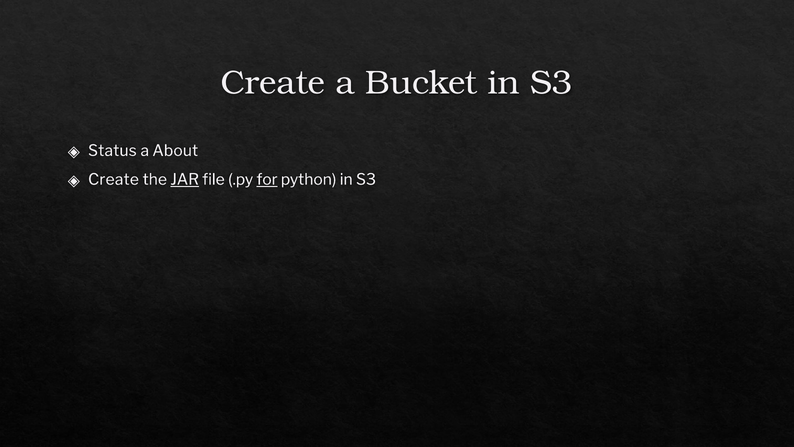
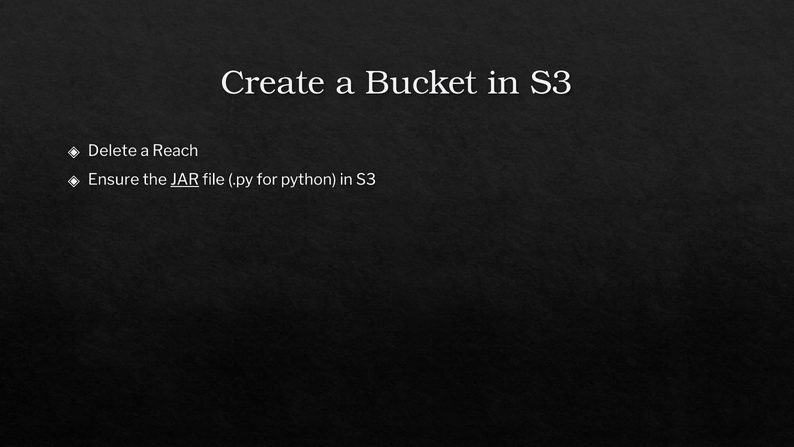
Status: Status -> Delete (112, 151)
About: About -> Reach (175, 151)
Create: Create -> Ensure (114, 179)
for underline: present -> none (267, 179)
